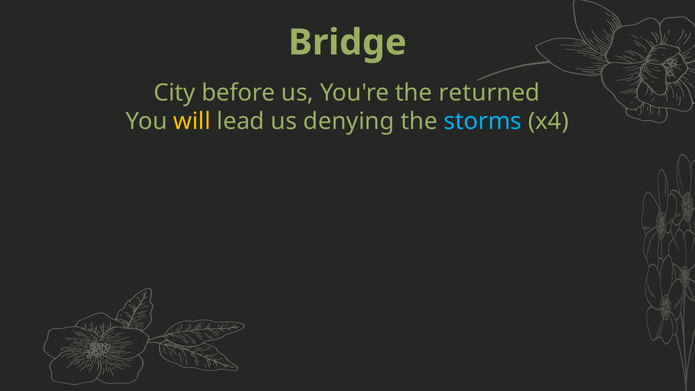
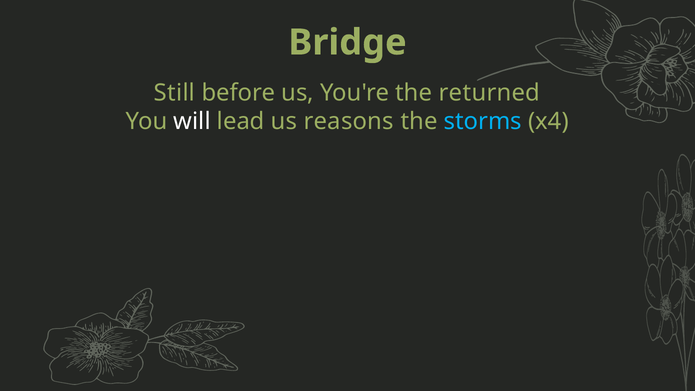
City: City -> Still (175, 93)
will colour: yellow -> white (192, 122)
denying: denying -> reasons (349, 122)
